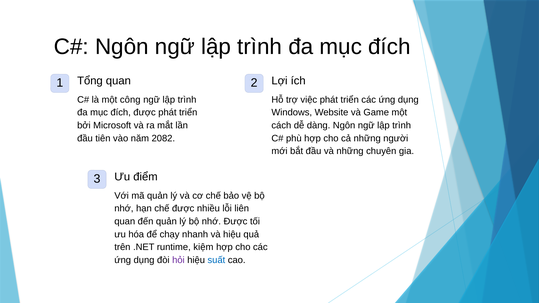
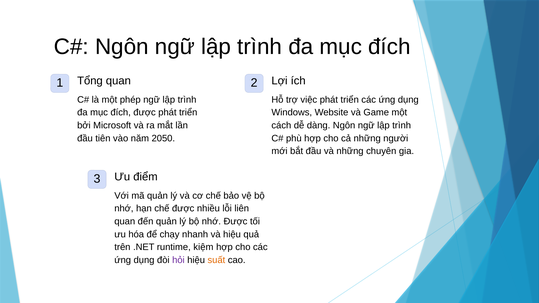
công: công -> phép (130, 100)
2082: 2082 -> 2050 (163, 138)
suất colour: blue -> orange (216, 260)
